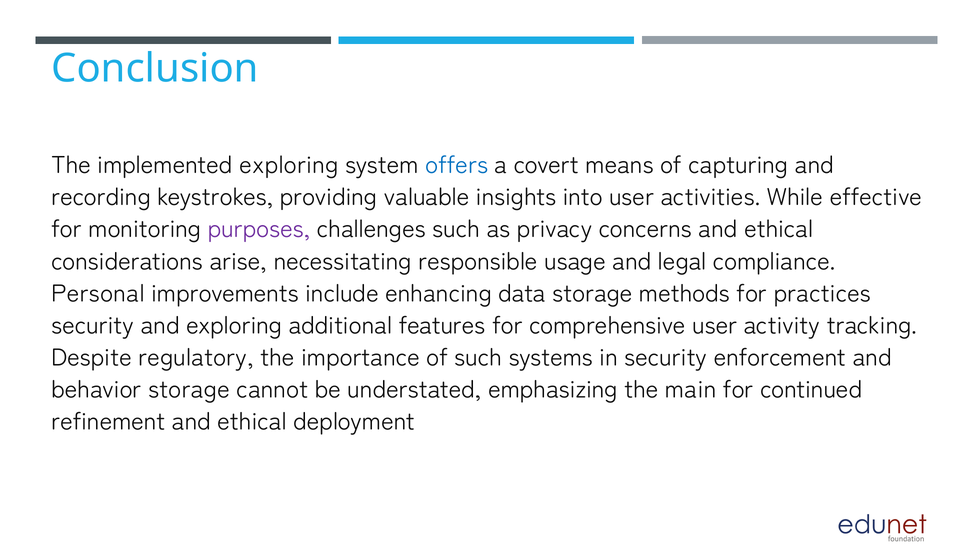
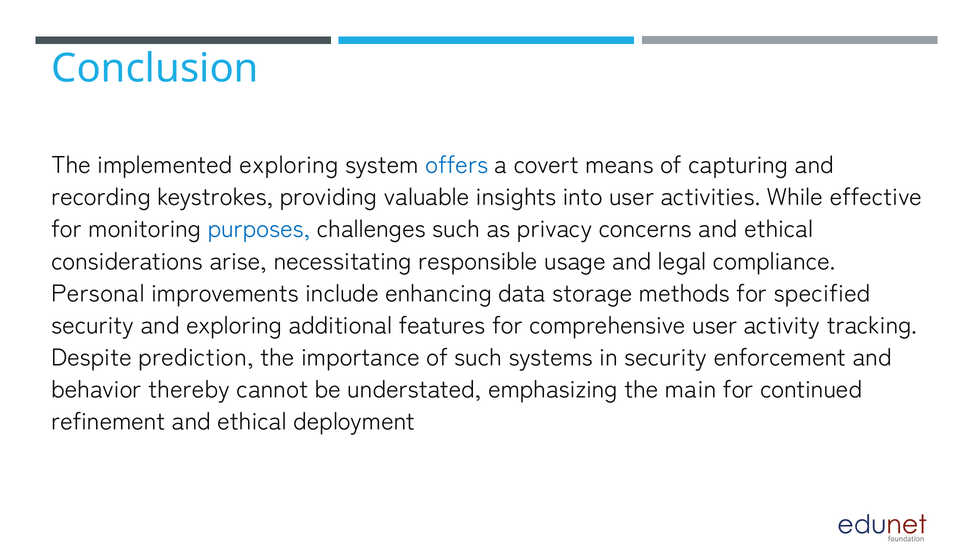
purposes colour: purple -> blue (259, 230)
practices: practices -> specified (822, 294)
regulatory: regulatory -> prediction (196, 358)
behavior storage: storage -> thereby (189, 390)
